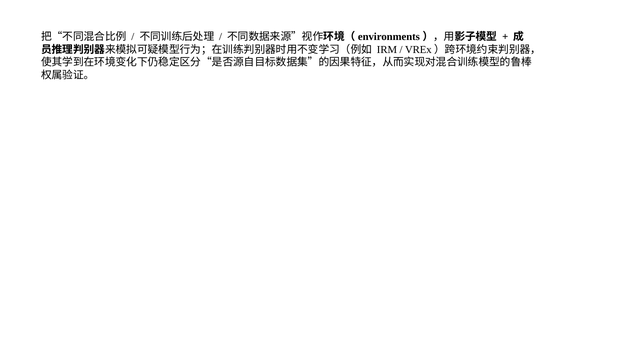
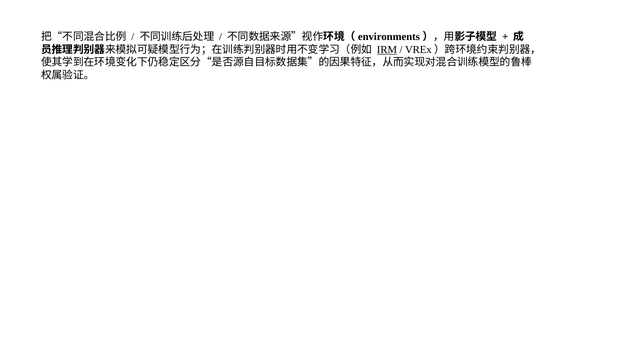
IRM underline: none -> present (387, 50)
